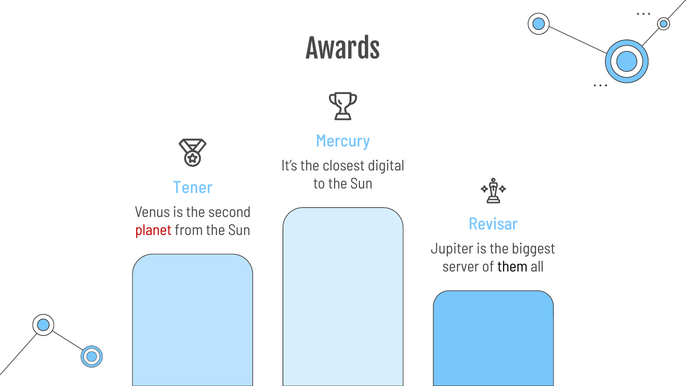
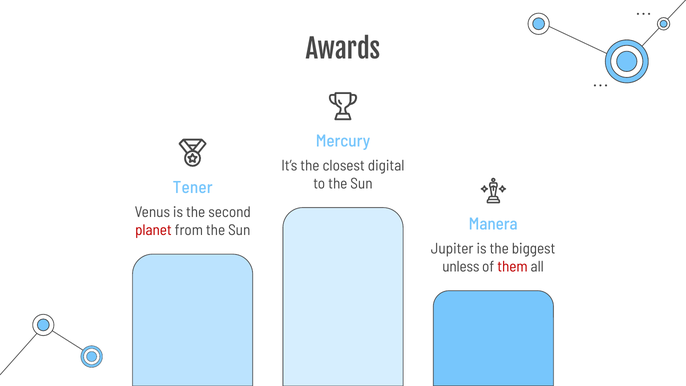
Revisar: Revisar -> Manera (493, 224)
server: server -> unless (461, 267)
them colour: black -> red (512, 267)
